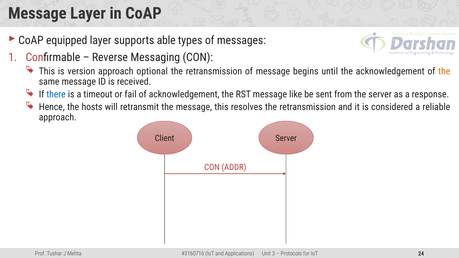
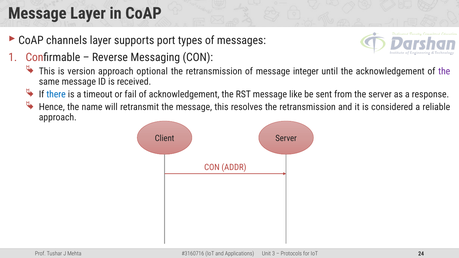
equipped: equipped -> channels (67, 40)
able: able -> port (166, 40)
begins: begins -> integer (306, 71)
the colour: orange -> purple (444, 71)
hosts: hosts -> name (92, 107)
